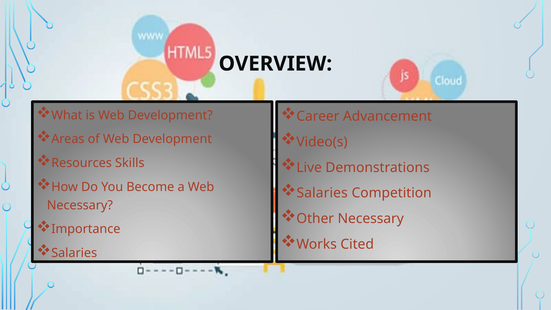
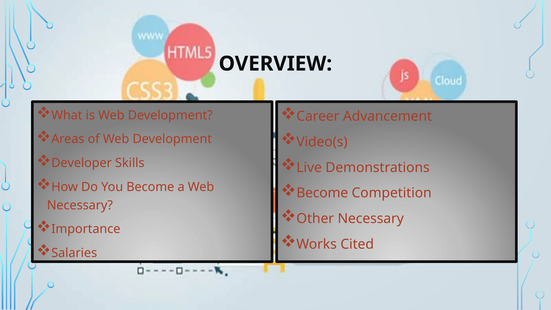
Resources: Resources -> Developer (82, 163)
Salaries: Salaries -> Become (322, 193)
